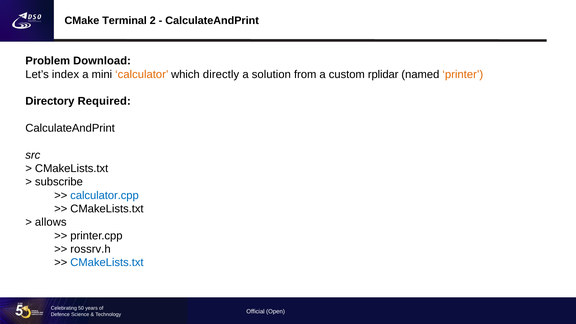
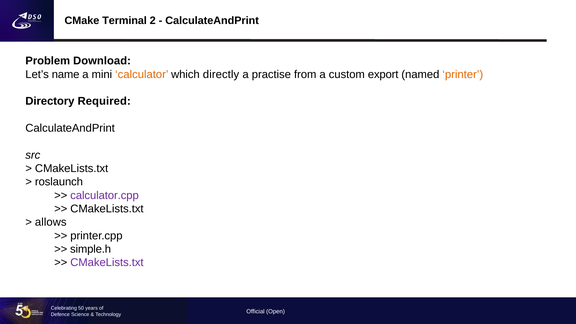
index: index -> name (66, 74)
solution: solution -> practise (271, 74)
rplidar: rplidar -> export (383, 74)
subscribe: subscribe -> roslaunch (59, 182)
calculator.cpp colour: blue -> purple (105, 195)
rossrv.h: rossrv.h -> simple.h (91, 249)
CMakeLists.txt colour: blue -> purple (107, 263)
